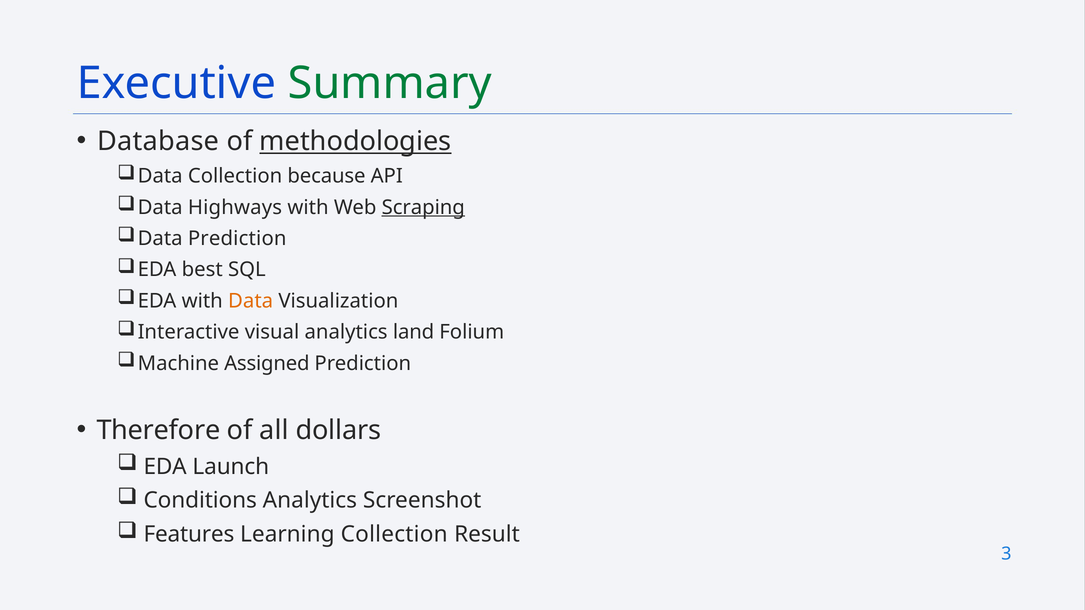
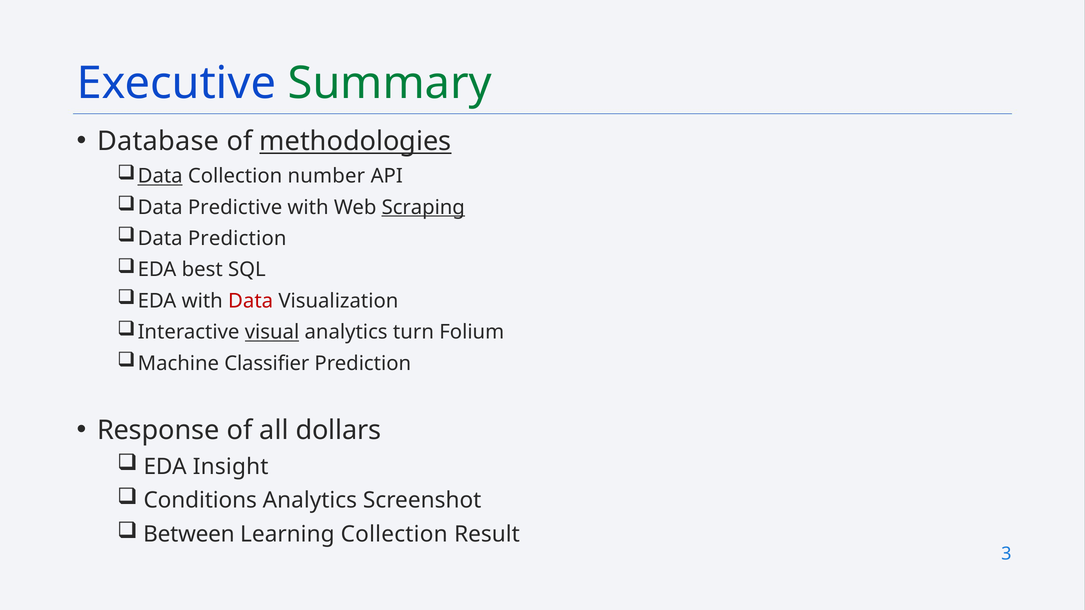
Data underline: none -> present (160, 176)
because: because -> number (326, 176)
Highways: Highways -> Predictive (235, 207)
Data colour: orange -> red (251, 301)
visual underline: none -> present (272, 332)
land: land -> turn (413, 332)
Assigned: Assigned -> Classifier (267, 364)
Therefore: Therefore -> Response (158, 430)
Launch: Launch -> Insight (231, 467)
Features: Features -> Between (189, 535)
